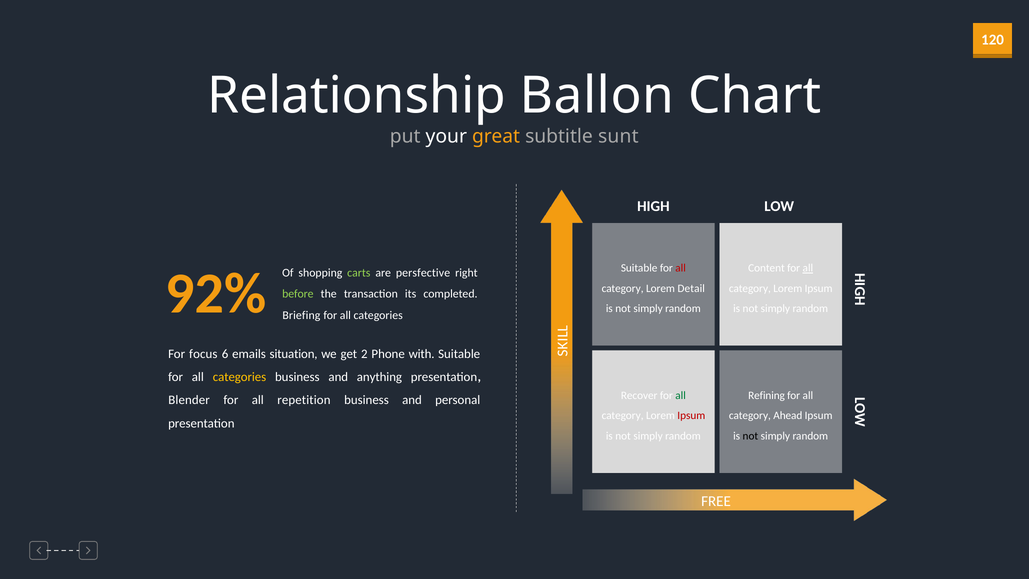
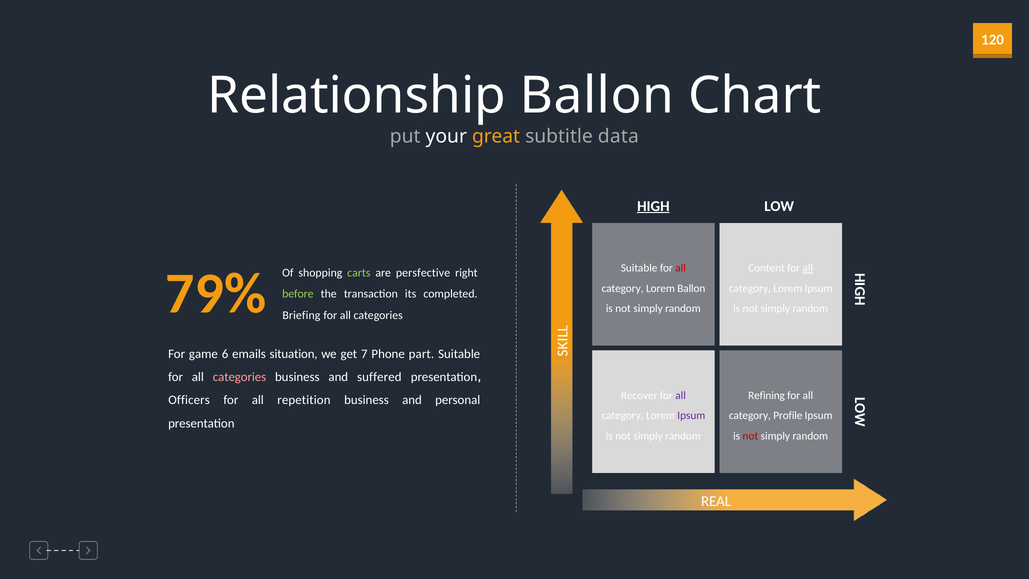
sunt: sunt -> data (618, 136)
HIGH underline: none -> present (653, 206)
92%: 92% -> 79% (216, 293)
Lorem Detail: Detail -> Ballon (691, 288)
focus: focus -> game (203, 354)
2: 2 -> 7 (364, 354)
with: with -> part (421, 354)
categories colour: yellow -> pink (240, 377)
anything: anything -> suffered (379, 377)
all colour: green -> purple (681, 395)
Blender: Blender -> Officers (189, 400)
Ipsum colour: red -> purple (691, 416)
Ahead: Ahead -> Profile (788, 416)
not colour: black -> red (750, 436)
FREE: FREE -> REAL (716, 501)
